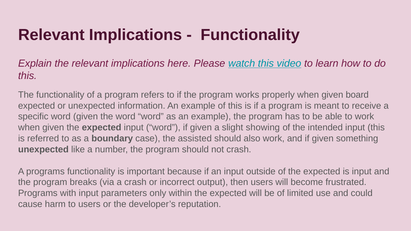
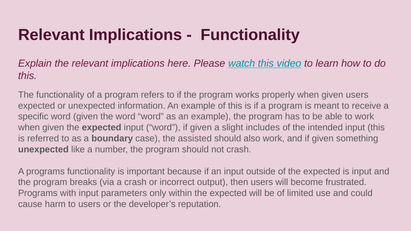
given board: board -> users (357, 95)
showing: showing -> includes (263, 128)
